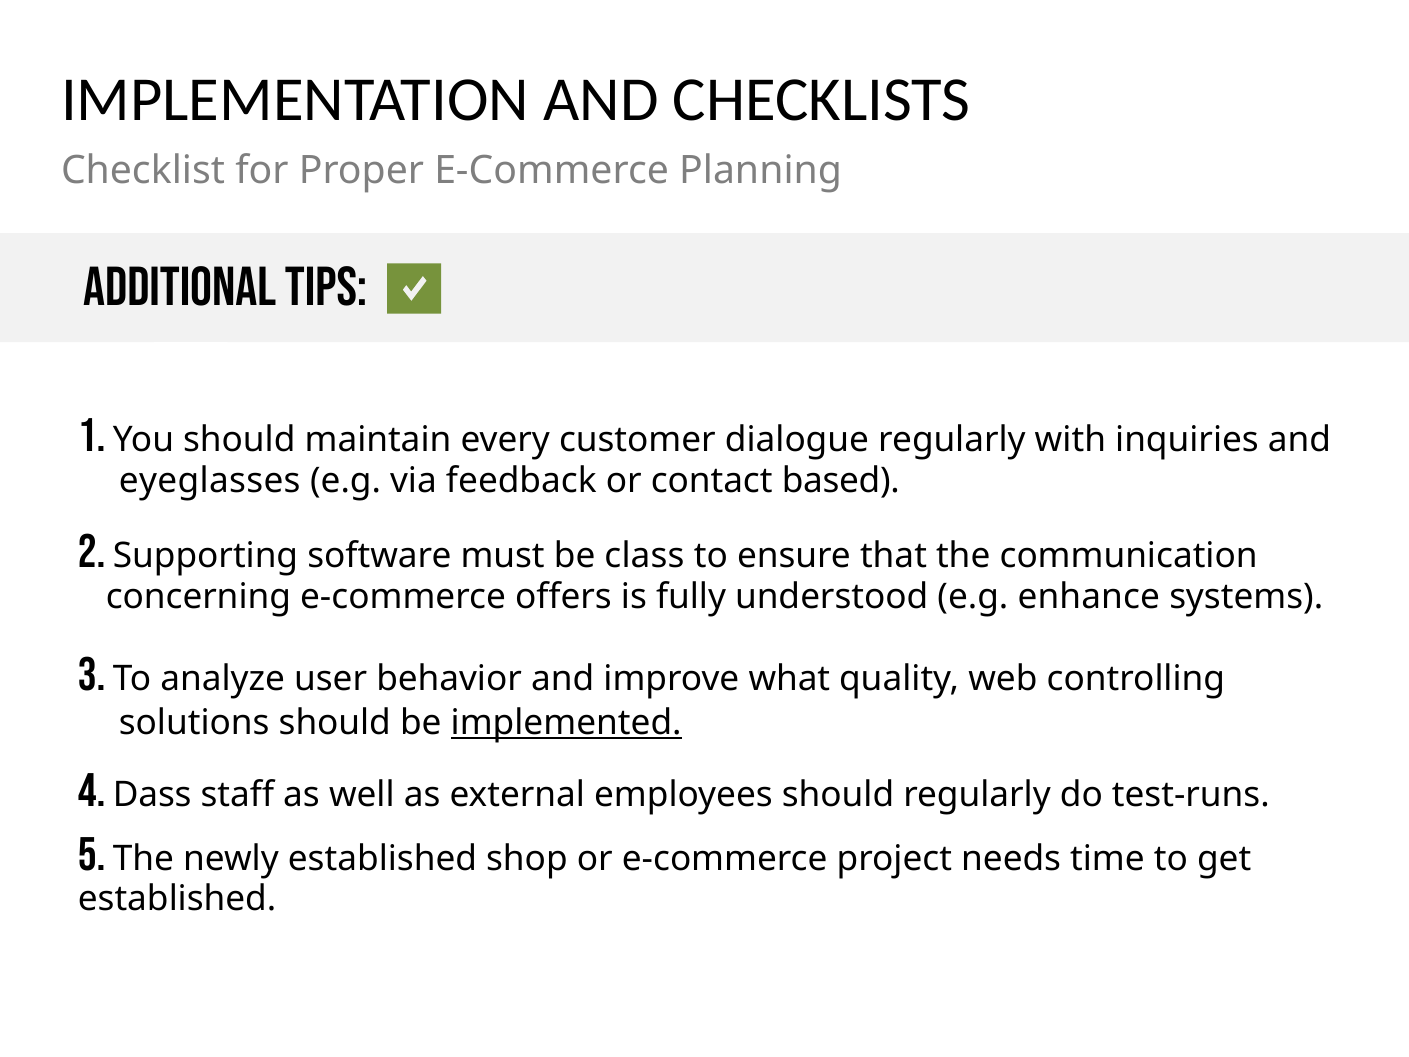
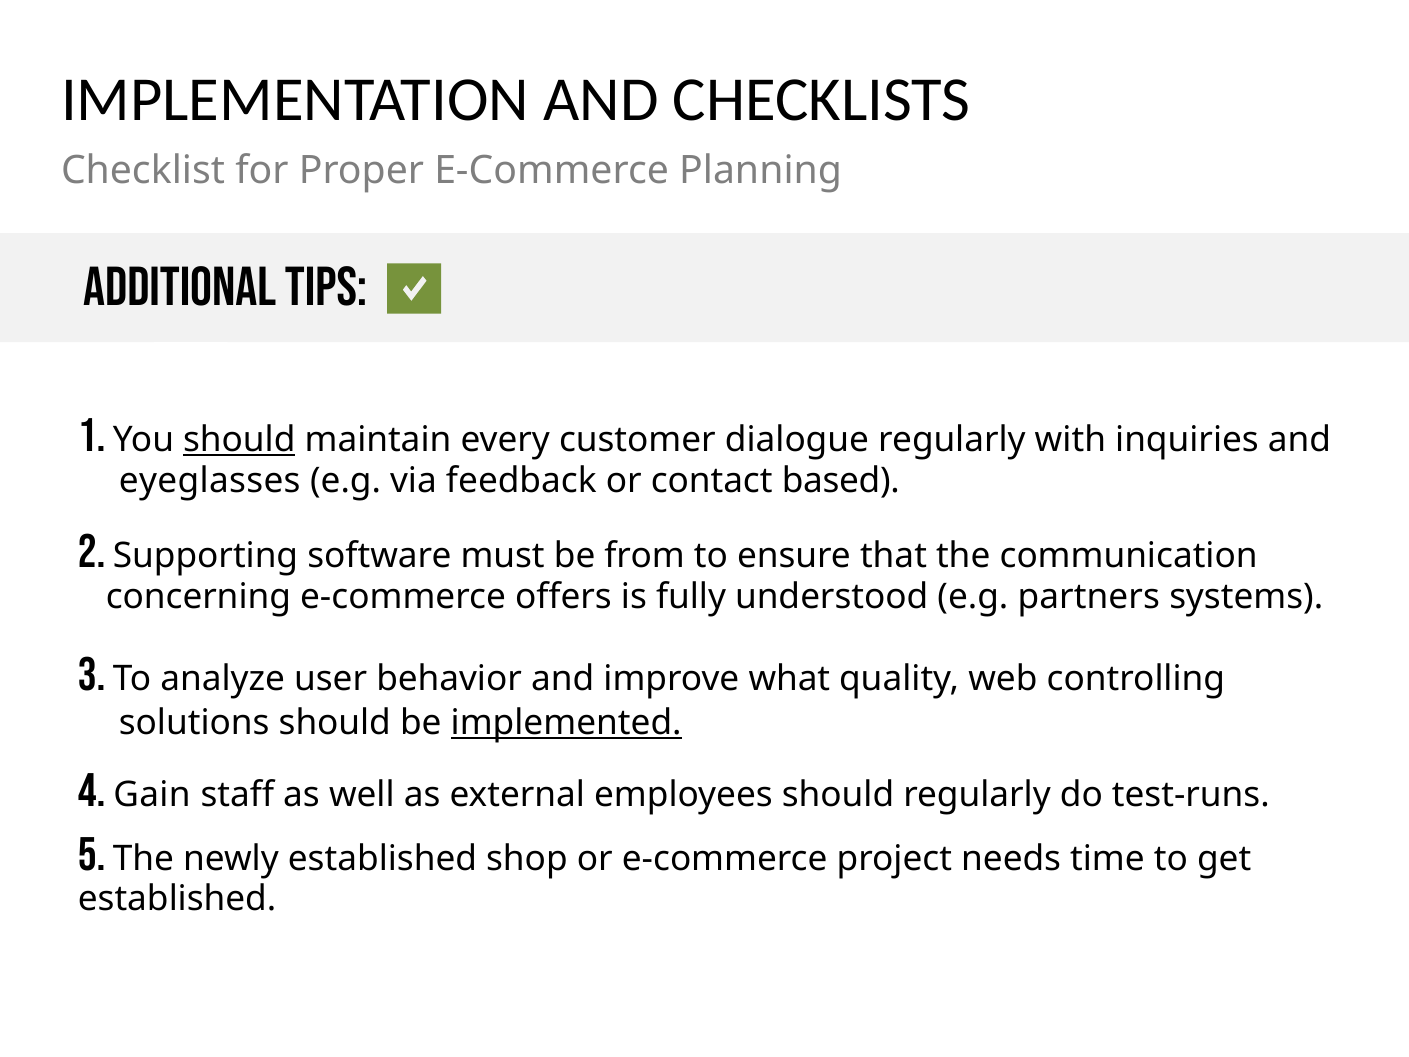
should underline: none -> present (239, 440)
class: class -> from (645, 556)
enhance: enhance -> partners (1089, 597)
Dass: Dass -> Gain (152, 795)
